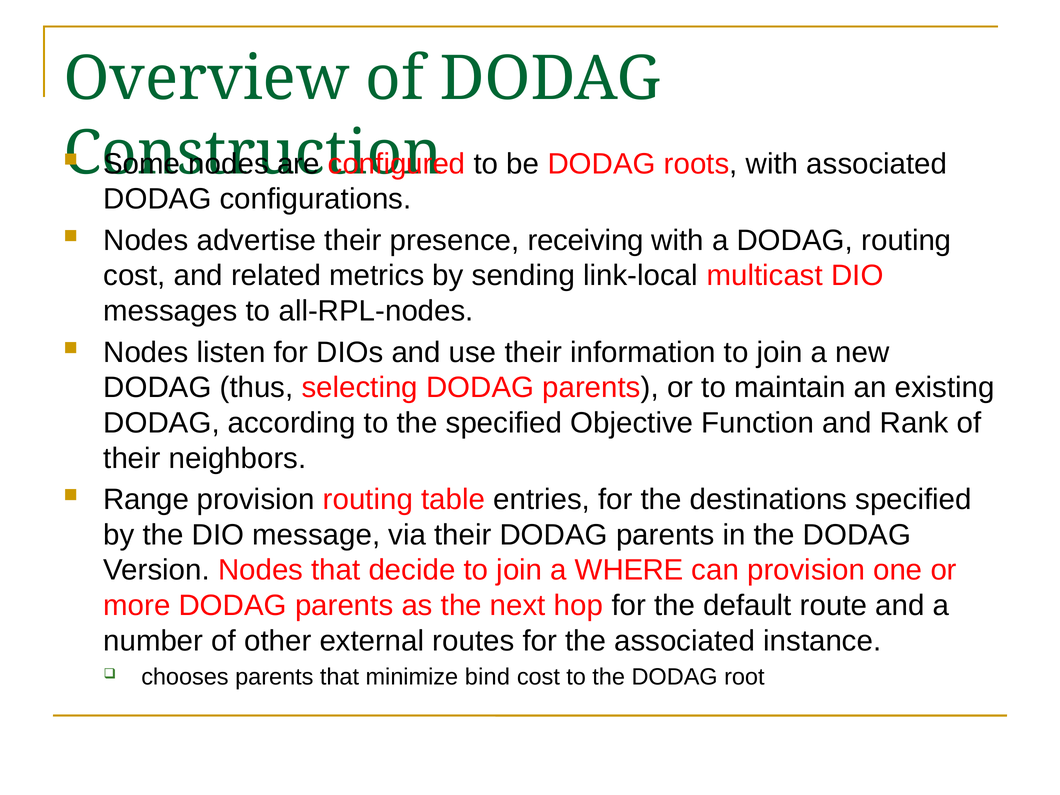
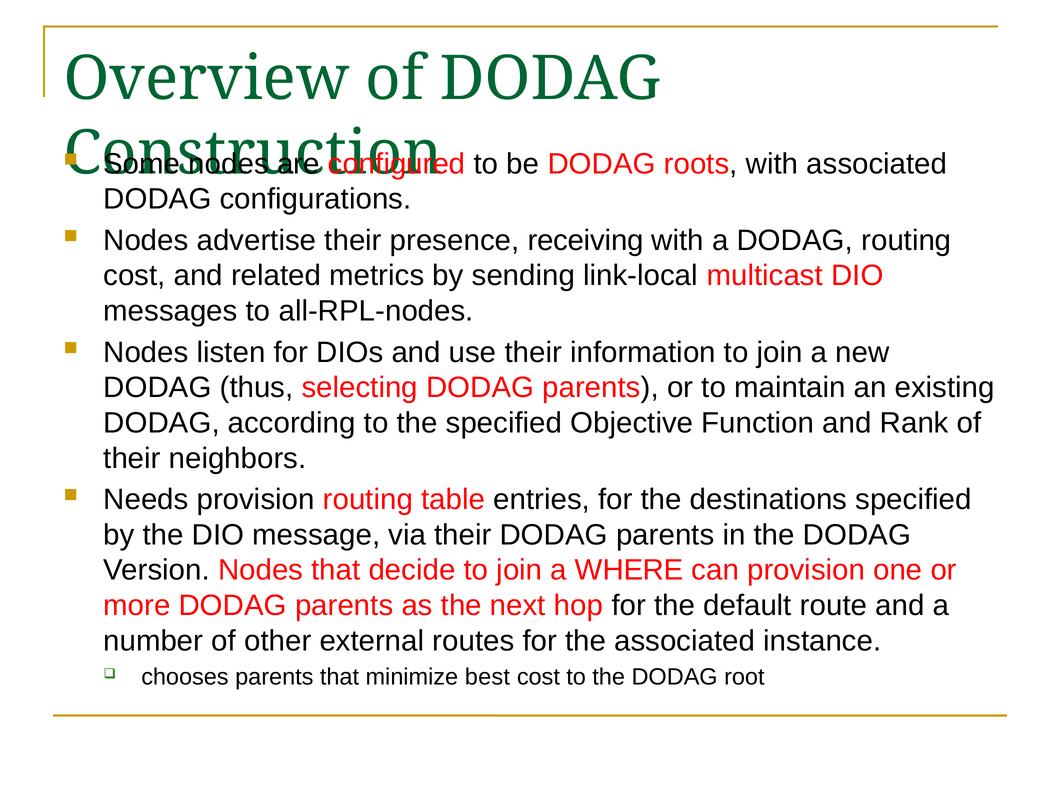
Range: Range -> Needs (146, 500)
bind: bind -> best (487, 677)
